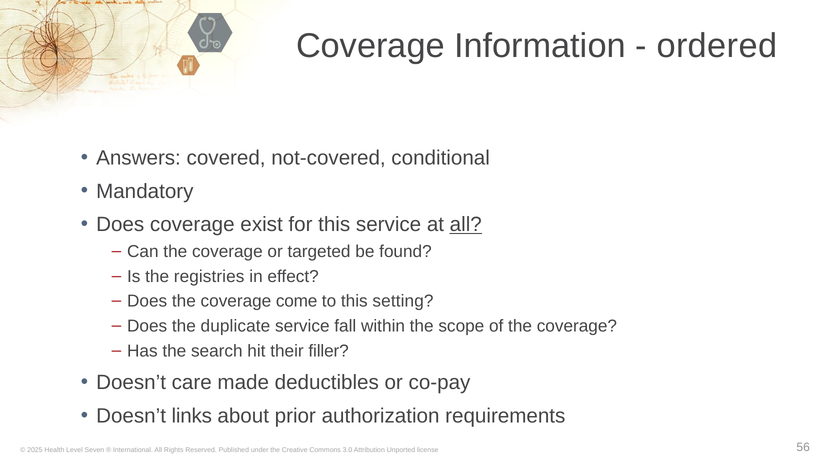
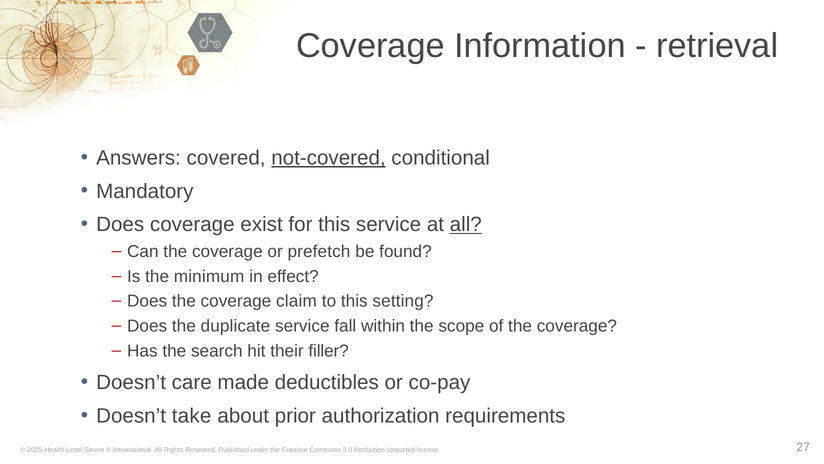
ordered: ordered -> retrieval (717, 46)
not-covered underline: none -> present (328, 158)
targeted: targeted -> prefetch (319, 251)
registries: registries -> minimum (209, 276)
come: come -> claim (296, 301)
links: links -> take (192, 416)
56: 56 -> 27 (803, 447)
